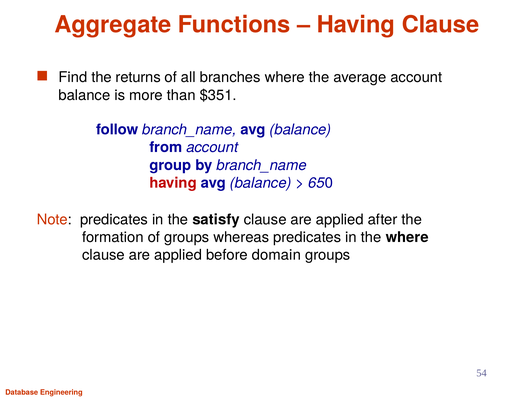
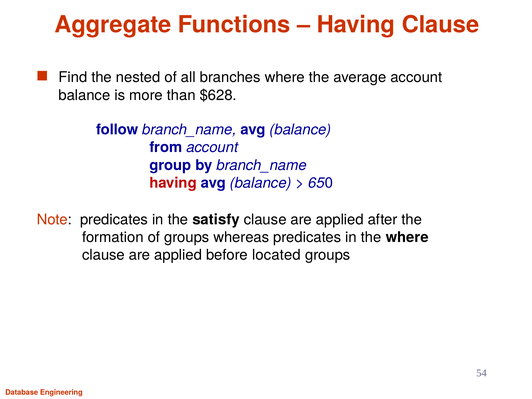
returns: returns -> nested (138, 77)
$351: $351 -> $628 (218, 95)
domain: domain -> located (276, 255)
